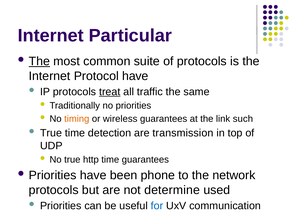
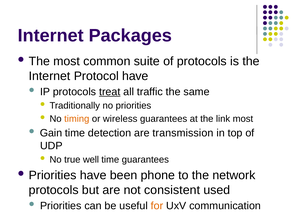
Particular: Particular -> Packages (130, 36)
The underline: present -> none (39, 61)
link such: such -> most (243, 119)
True: True -> Gain (51, 133)
http: http -> well (91, 160)
determine: determine -> consistent (172, 190)
for colour: blue -> orange (157, 206)
